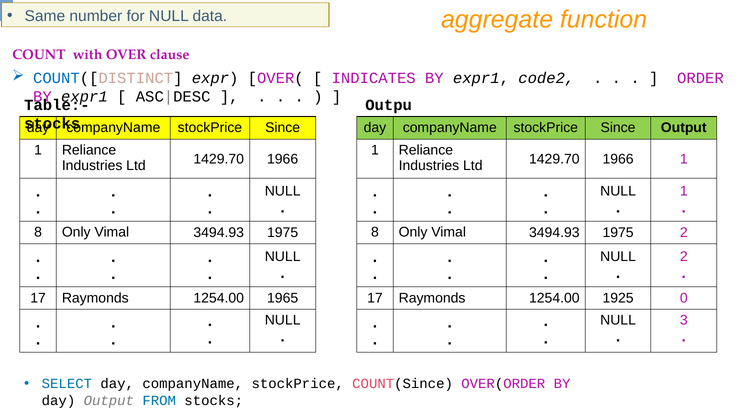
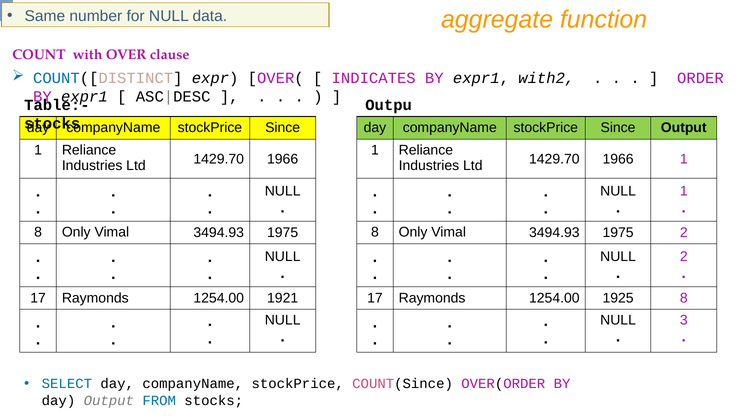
code2: code2 -> with2 (546, 78)
1965: 1965 -> 1921 (283, 299)
1925 0: 0 -> 8 (684, 299)
